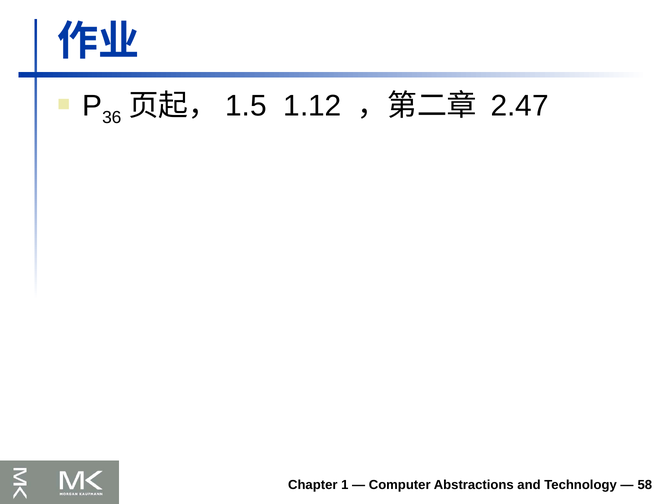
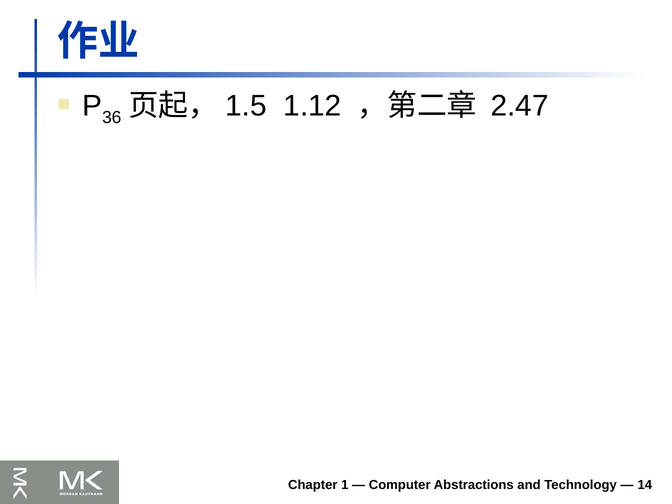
58: 58 -> 14 (645, 485)
